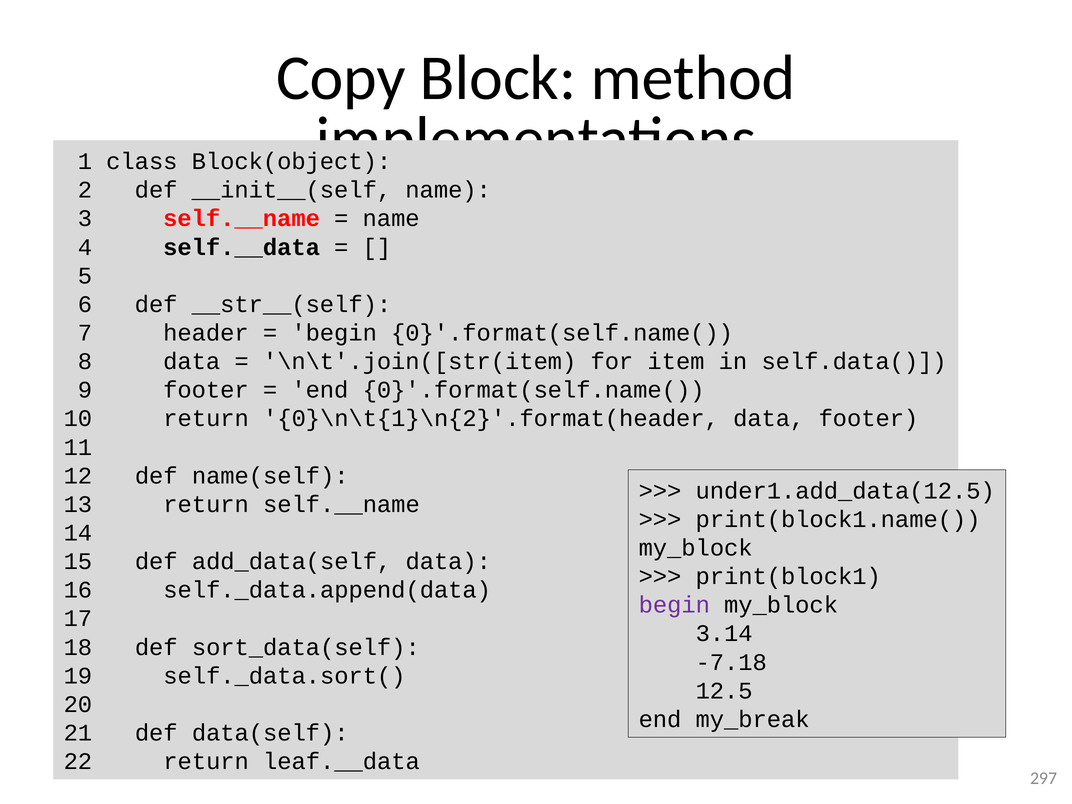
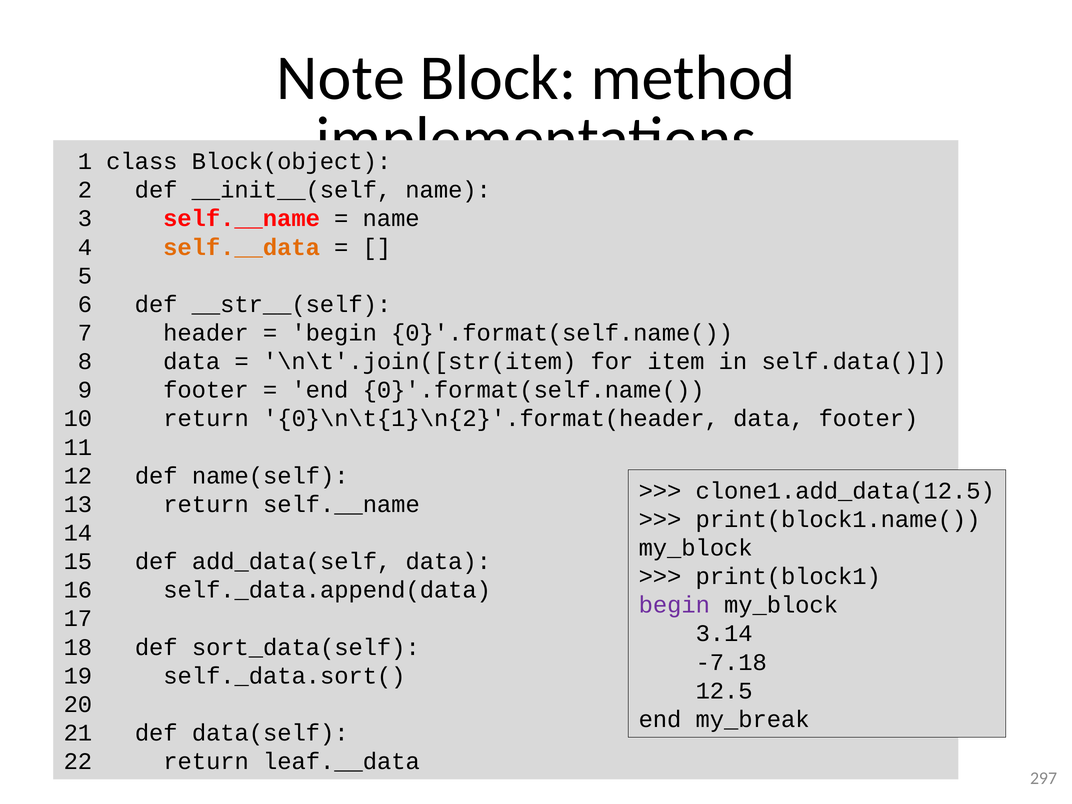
Copy: Copy -> Note (341, 78)
self.__data colour: black -> orange (242, 247)
under1.add_data(12.5: under1.add_data(12.5 -> clone1.add_data(12.5 (845, 491)
